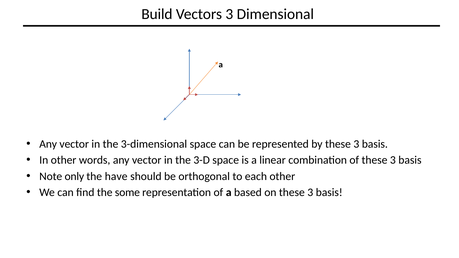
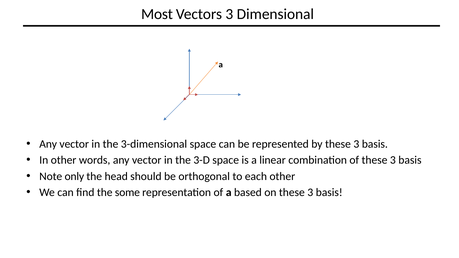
Build: Build -> Most (157, 14)
have: have -> head (116, 176)
